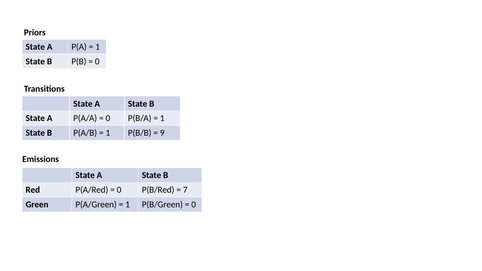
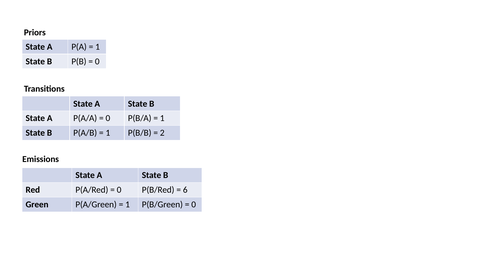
9: 9 -> 2 (162, 133)
7: 7 -> 6 (185, 190)
